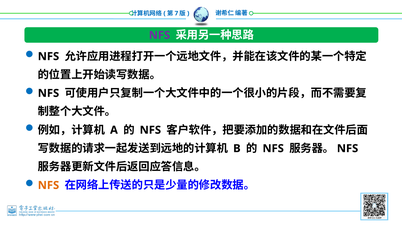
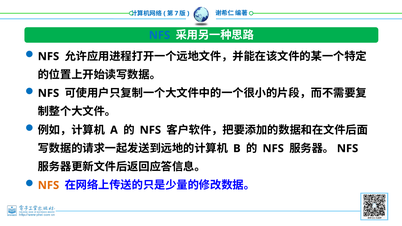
NFS colour: purple -> blue (159, 35)
